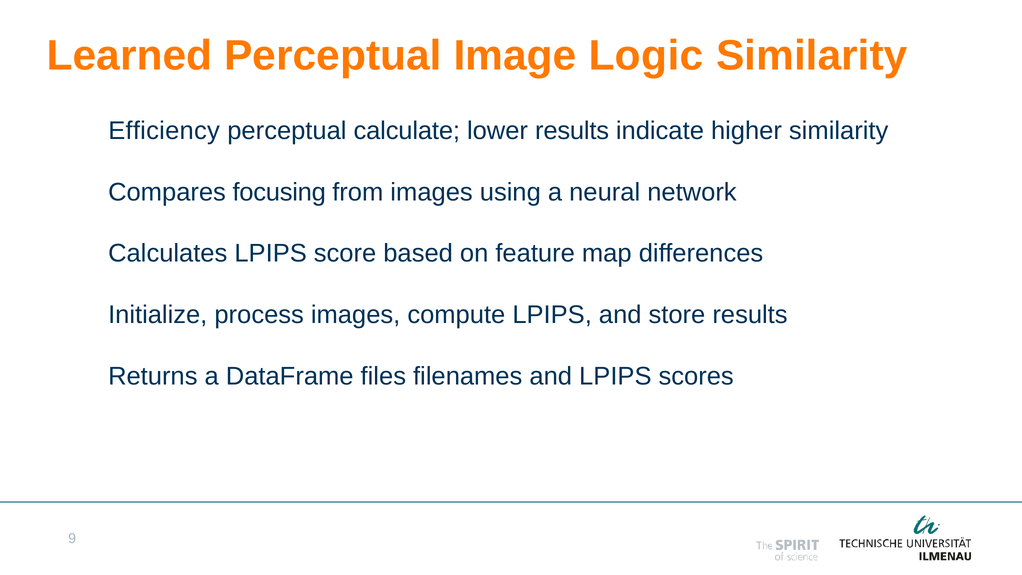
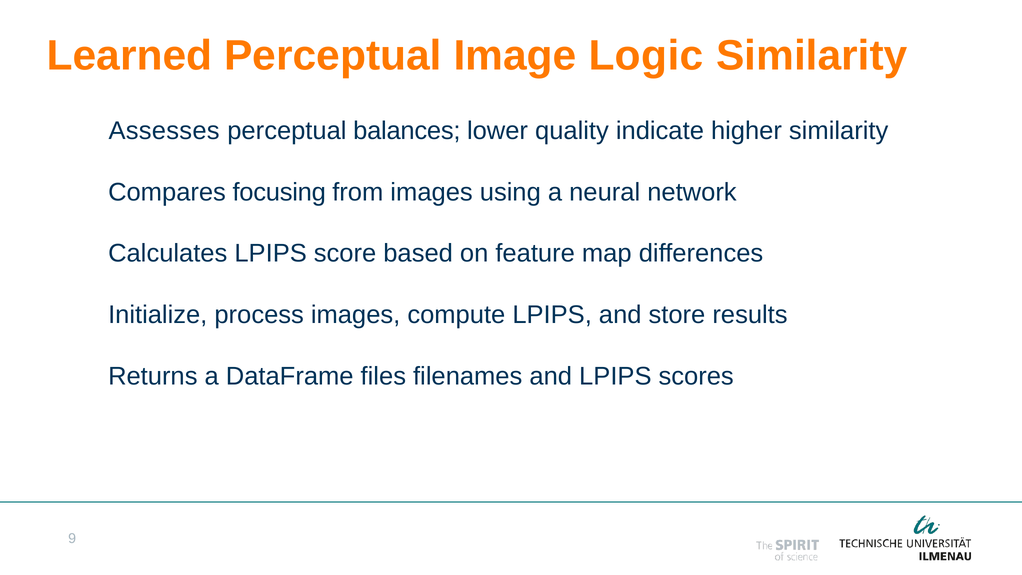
Efficiency: Efficiency -> Assesses (164, 131)
calculate: calculate -> balances (407, 131)
lower results: results -> quality (572, 131)
